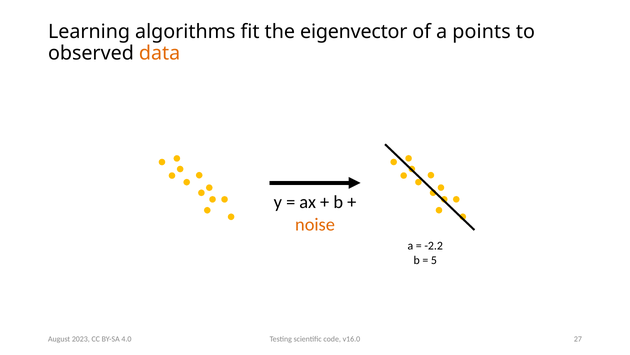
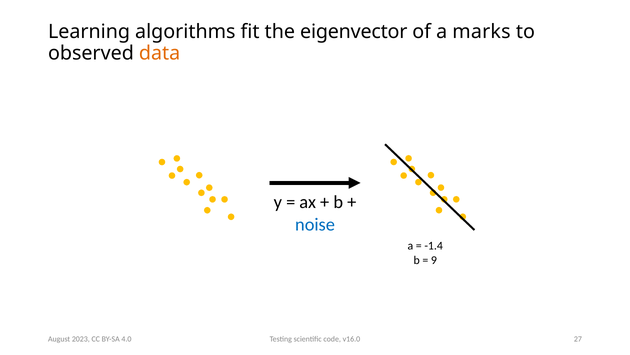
points: points -> marks (481, 32)
noise colour: orange -> blue (315, 224)
-2.2: -2.2 -> -1.4 (434, 245)
5: 5 -> 9 (434, 260)
